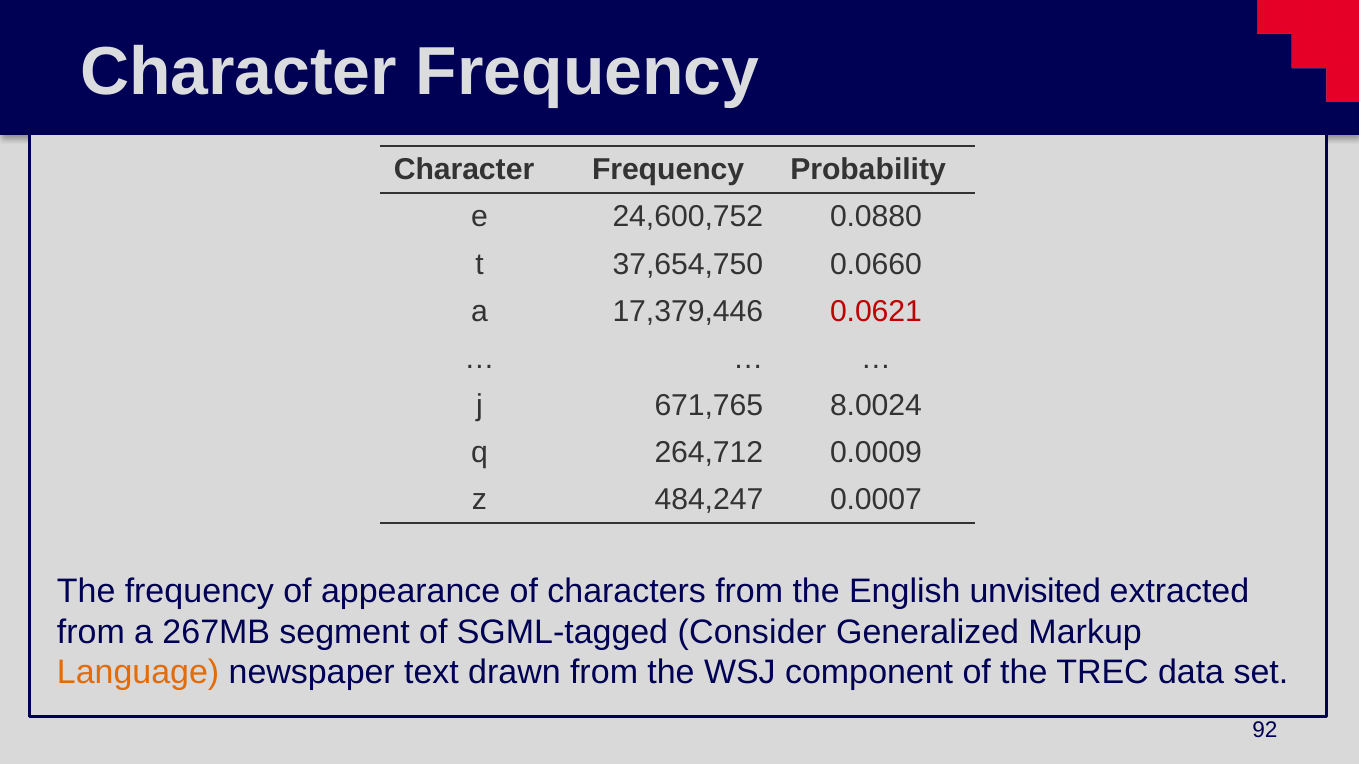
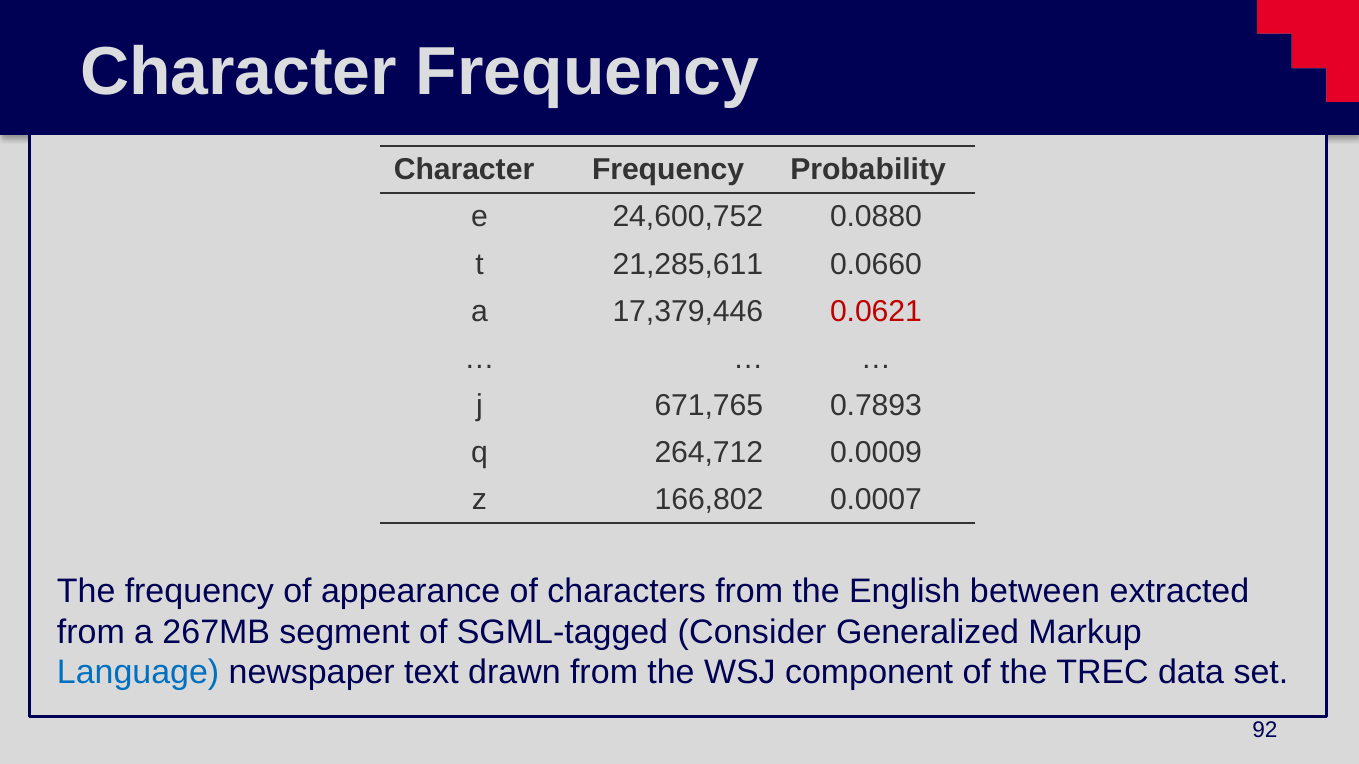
37,654,750: 37,654,750 -> 21,285,611 (688, 264)
8.0024: 8.0024 -> 0.7893 (876, 406)
484,247: 484,247 -> 166,802 (709, 500)
unvisited: unvisited -> between (1035, 592)
Language colour: orange -> blue (138, 673)
